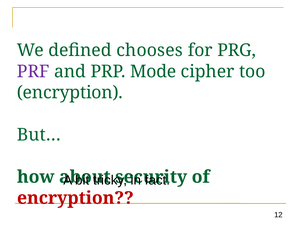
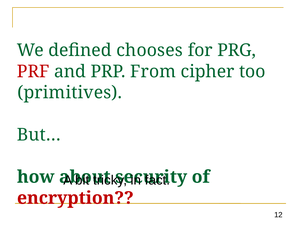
PRF colour: purple -> red (33, 71)
Mode: Mode -> From (153, 71)
encryption: encryption -> primitives (70, 92)
